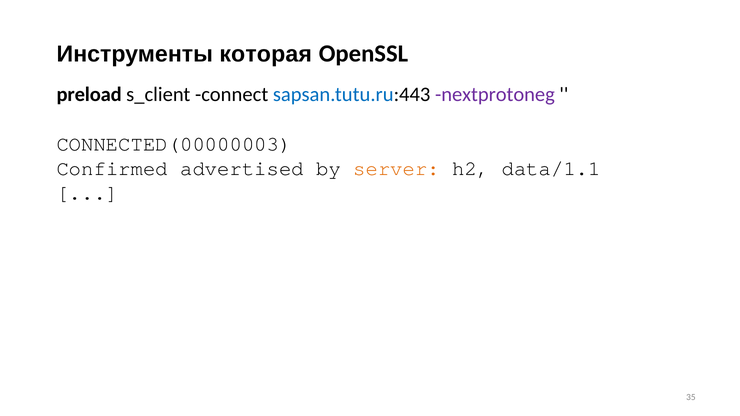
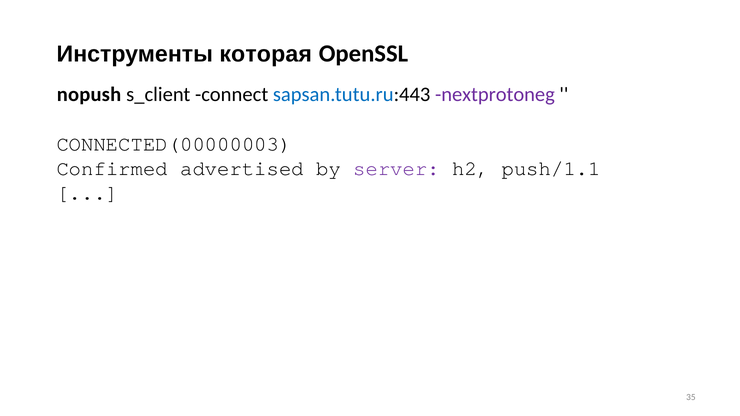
preload: preload -> nopush (89, 95)
server colour: orange -> purple (397, 169)
data/1.1: data/1.1 -> push/1.1 (551, 169)
